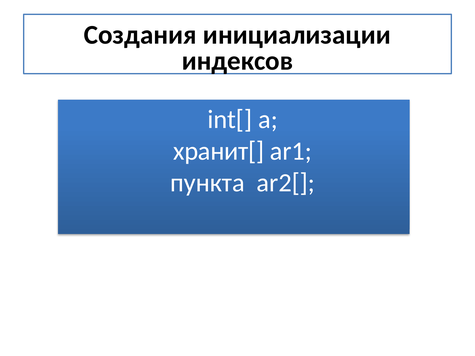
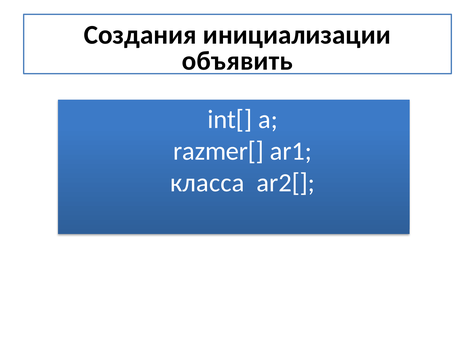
индексов: индексов -> объявить (237, 61)
хранит[: хранит[ -> razmer[ (219, 151)
пункта: пункта -> класса (207, 183)
